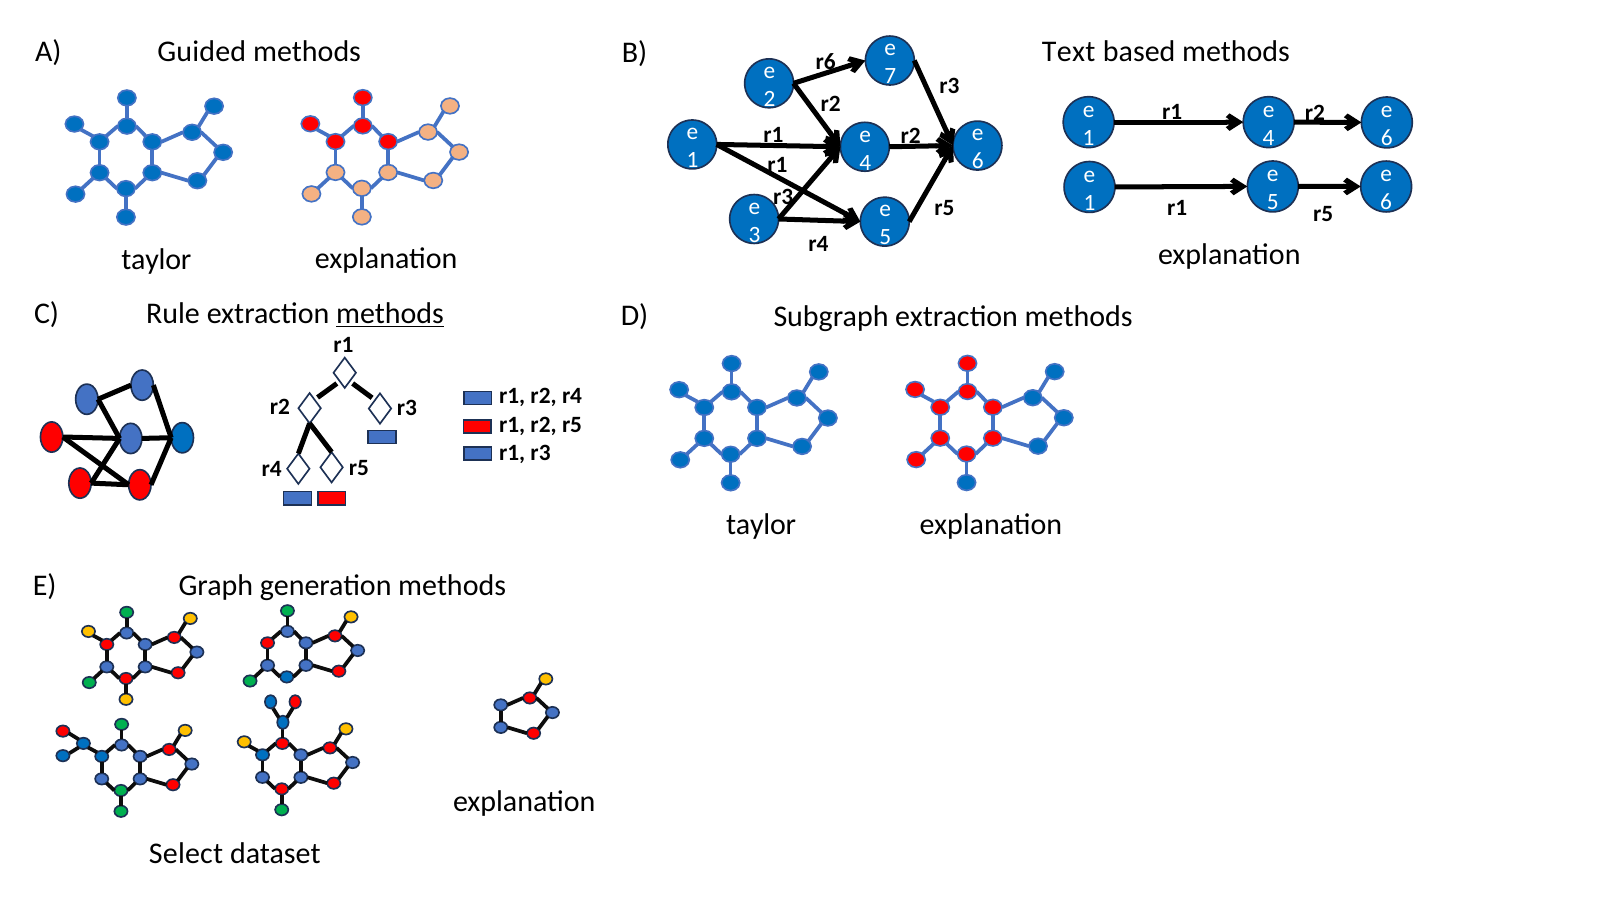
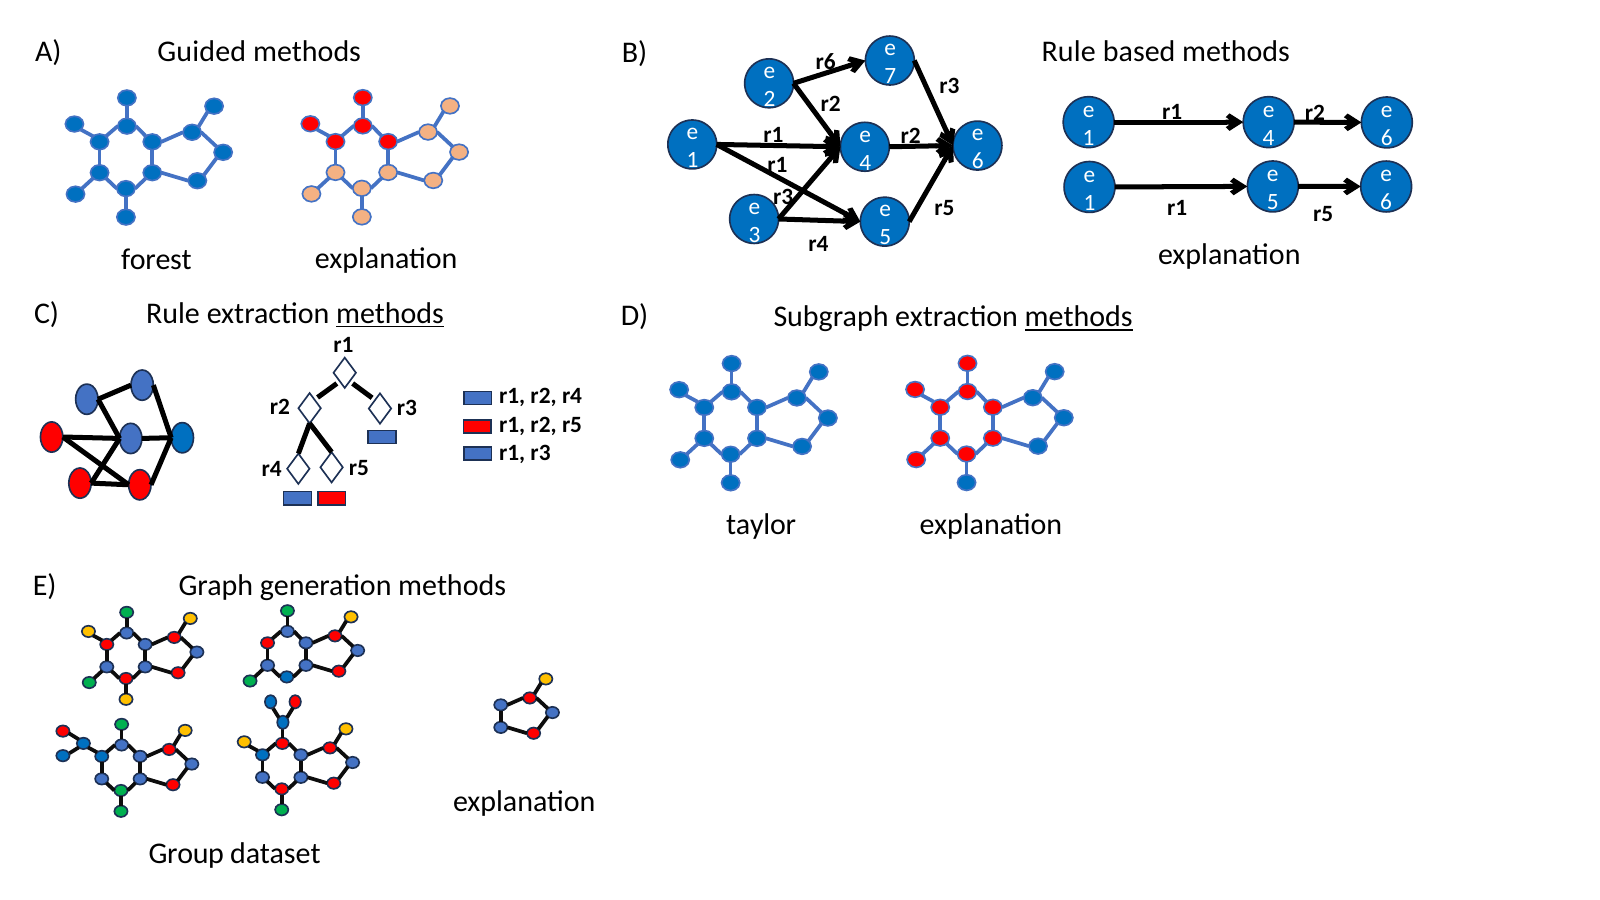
Text: Text -> Rule (1069, 51)
taylor: taylor -> forest (156, 259)
methods underline: none -> present (1079, 317)
Select: Select -> Group (186, 853)
